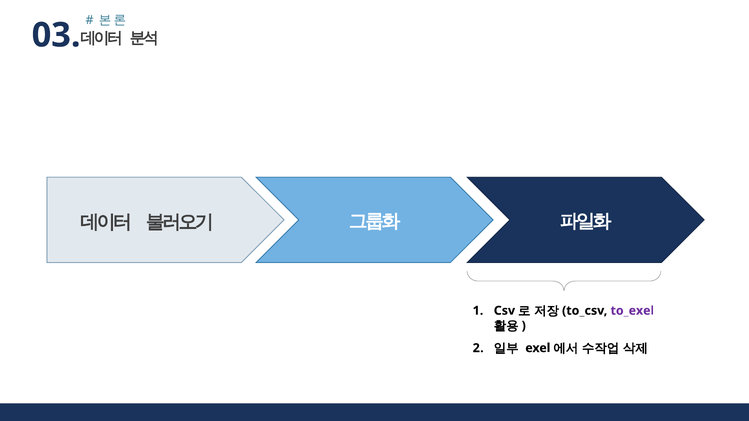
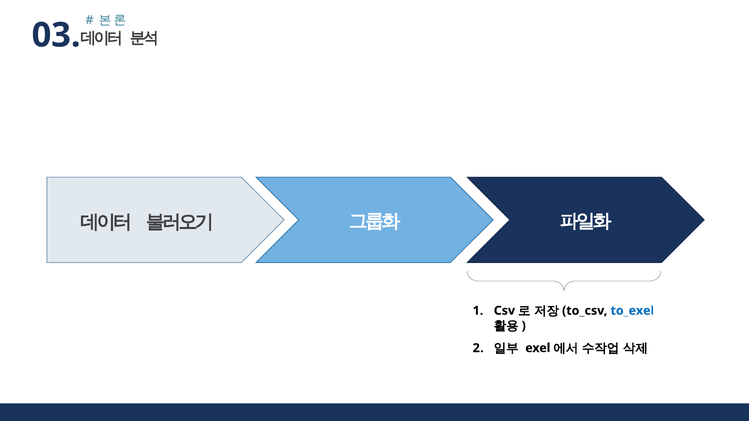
to_exel colour: purple -> blue (632, 311)
